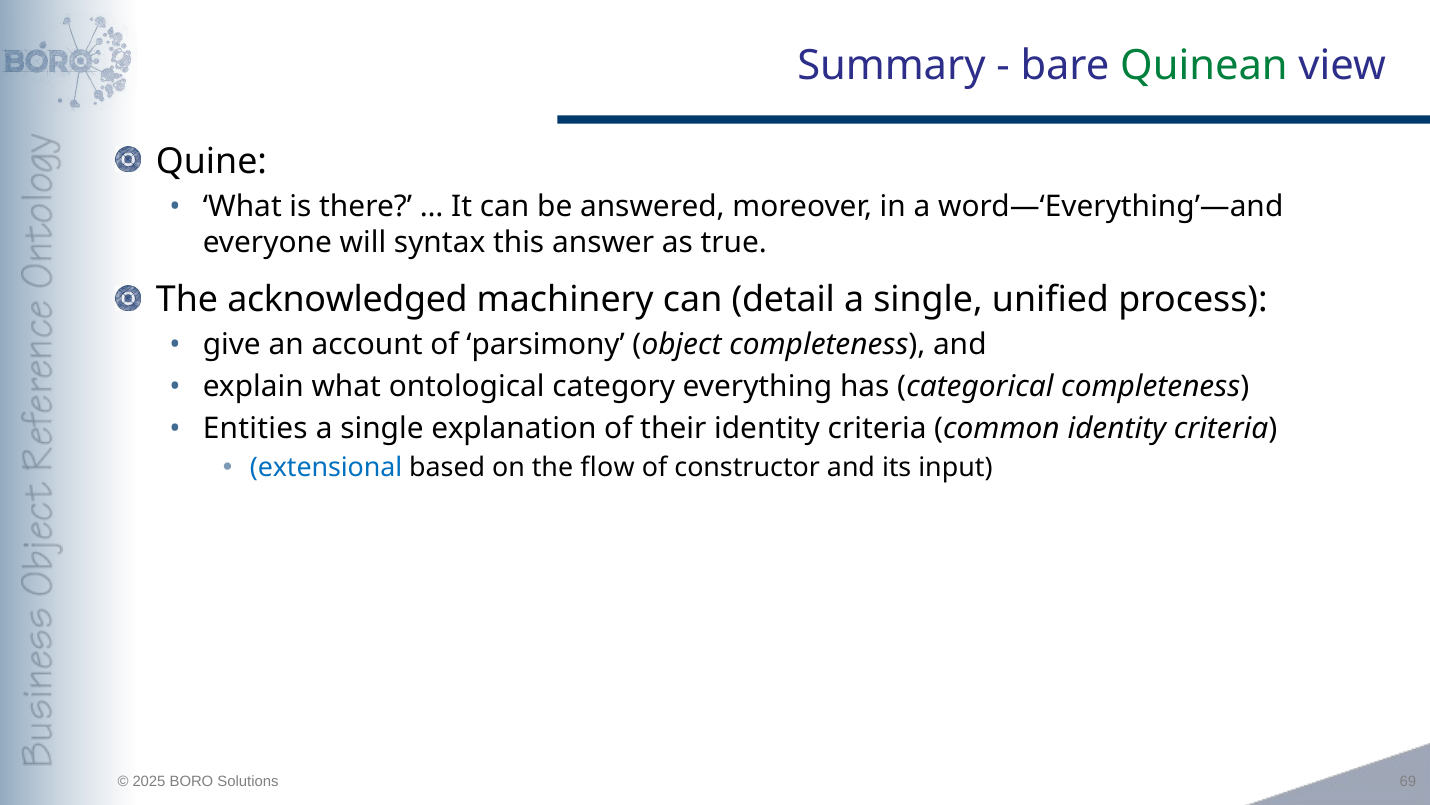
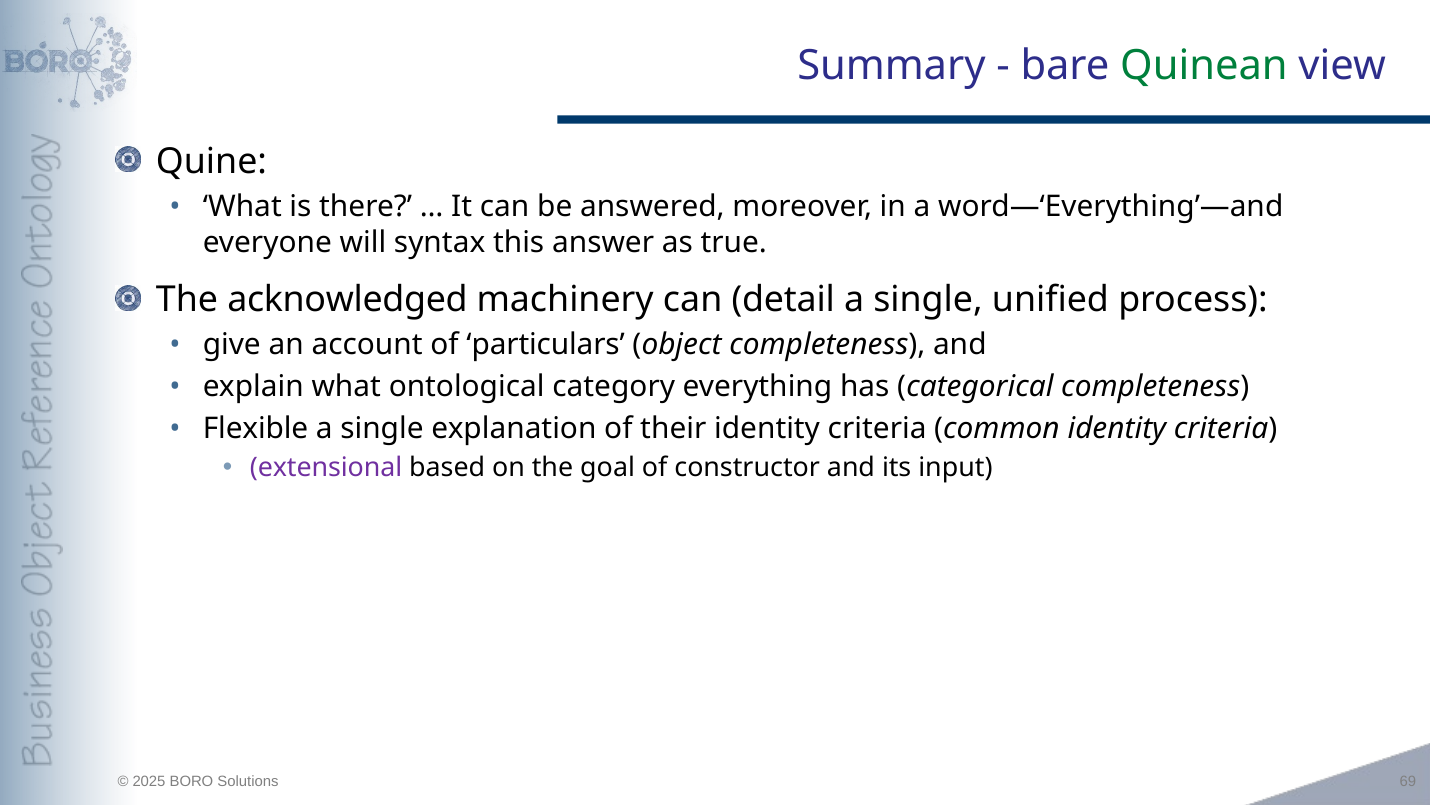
parsimony: parsimony -> particulars (546, 345)
Entities: Entities -> Flexible (256, 428)
extensional colour: blue -> purple (326, 467)
flow: flow -> goal (608, 467)
